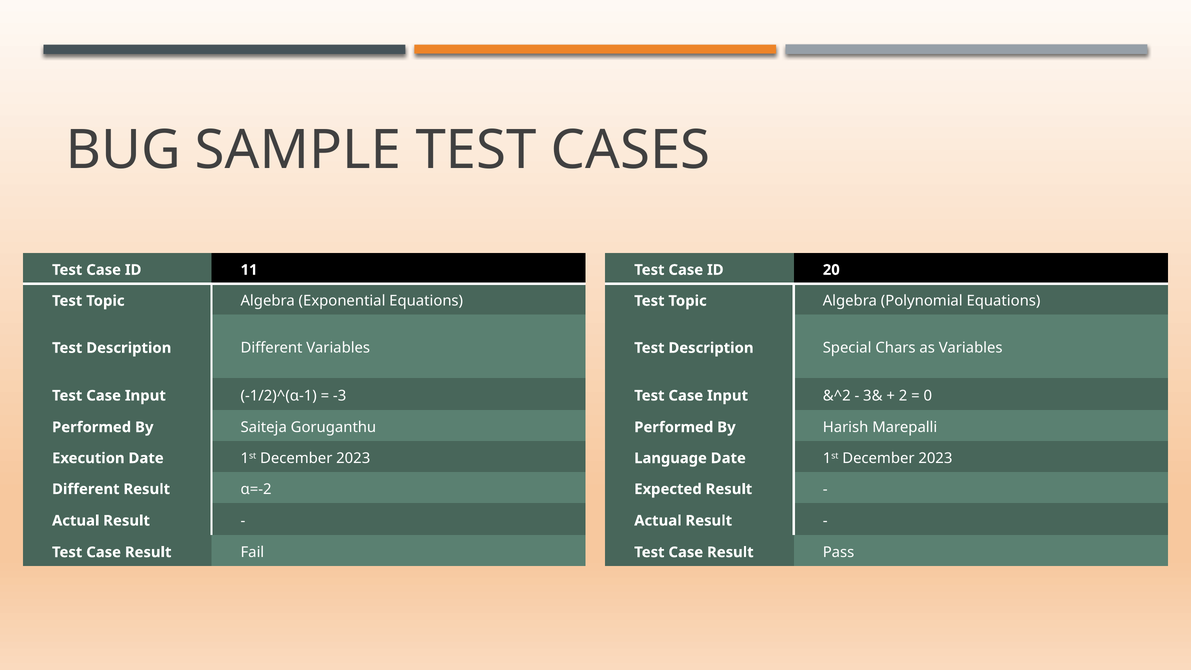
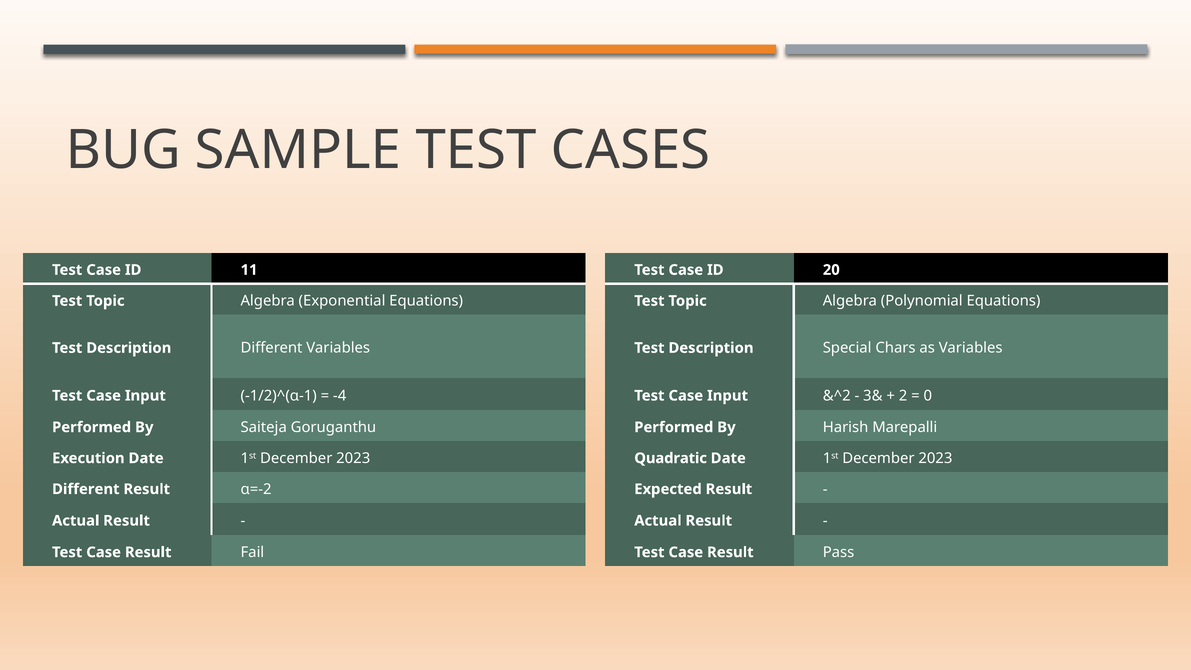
-3: -3 -> -4 (340, 396)
Language: Language -> Quadratic (671, 458)
